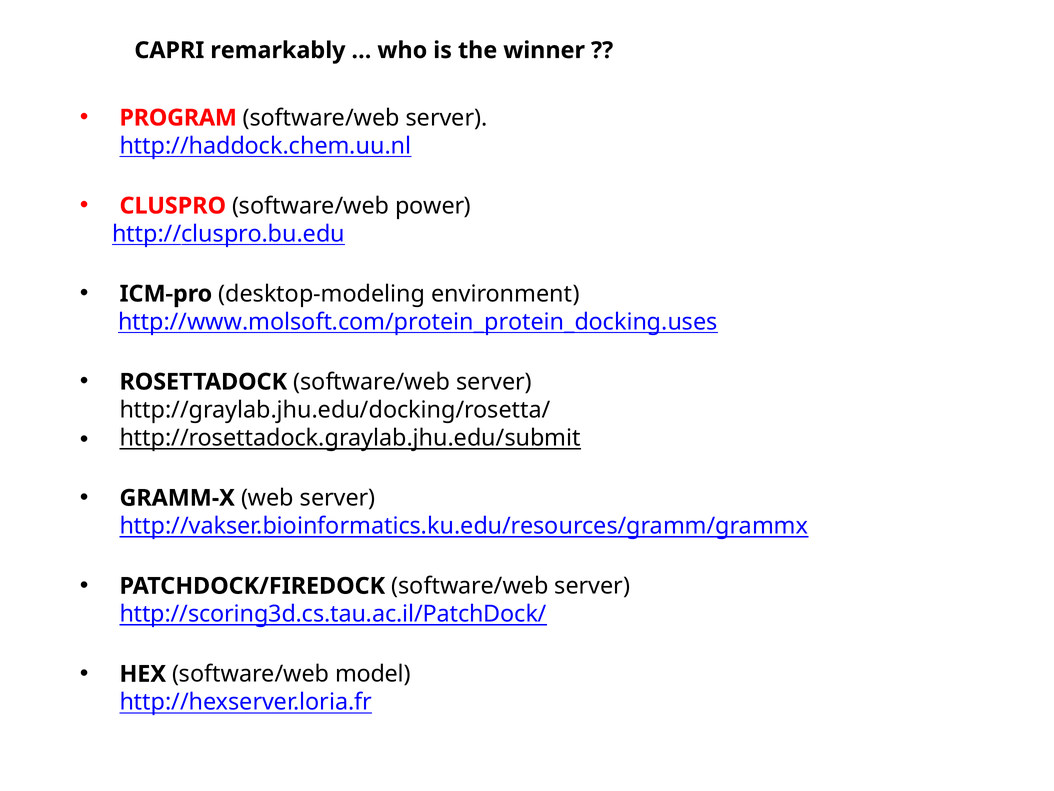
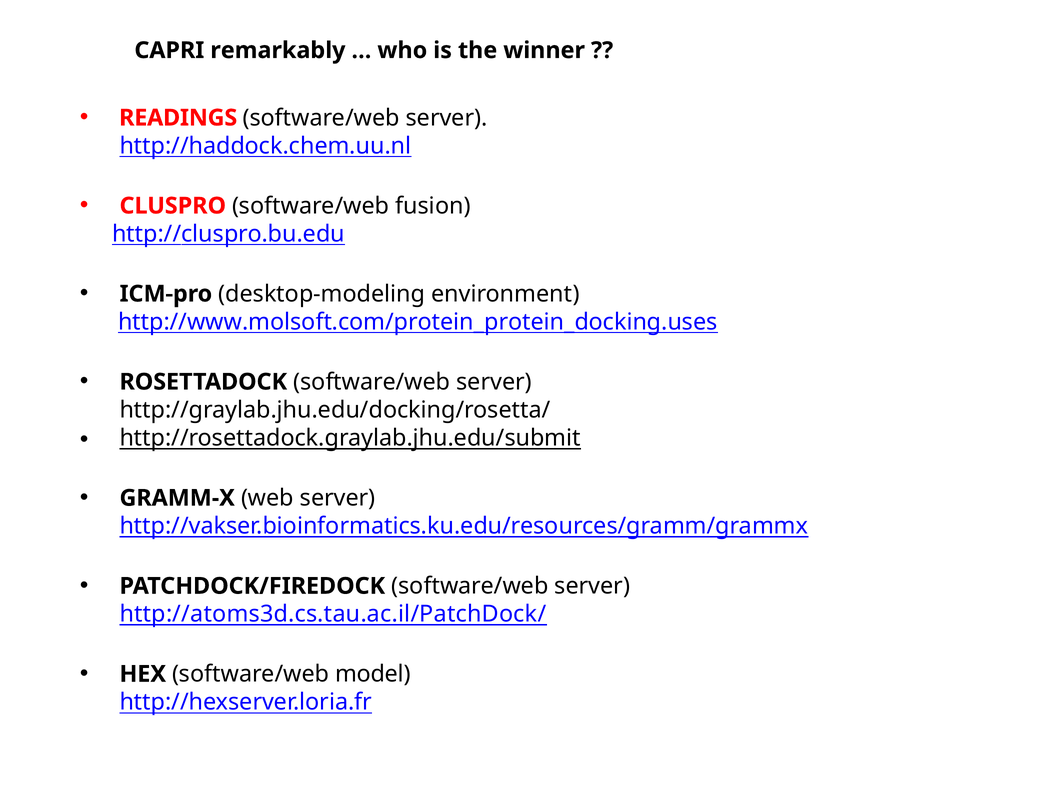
PROGRAM: PROGRAM -> READINGS (178, 118)
power: power -> fusion (433, 206)
http://scoring3d.cs.tau.ac.il/PatchDock/: http://scoring3d.cs.tau.ac.il/PatchDock/ -> http://atoms3d.cs.tau.ac.il/PatchDock/ (333, 614)
